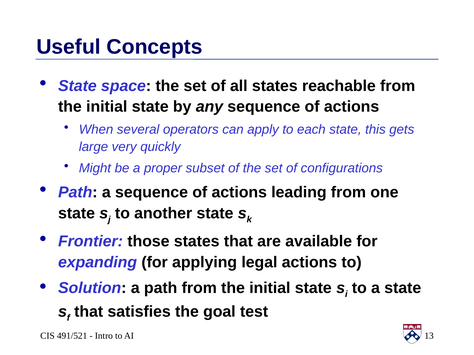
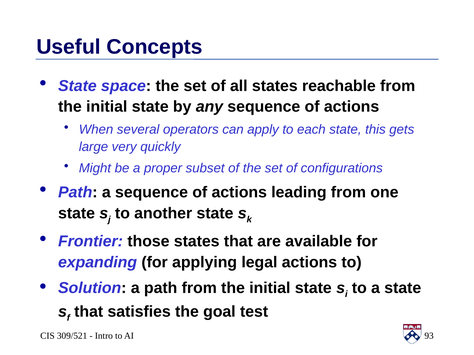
491/521: 491/521 -> 309/521 (72, 336)
13: 13 -> 93 (429, 336)
